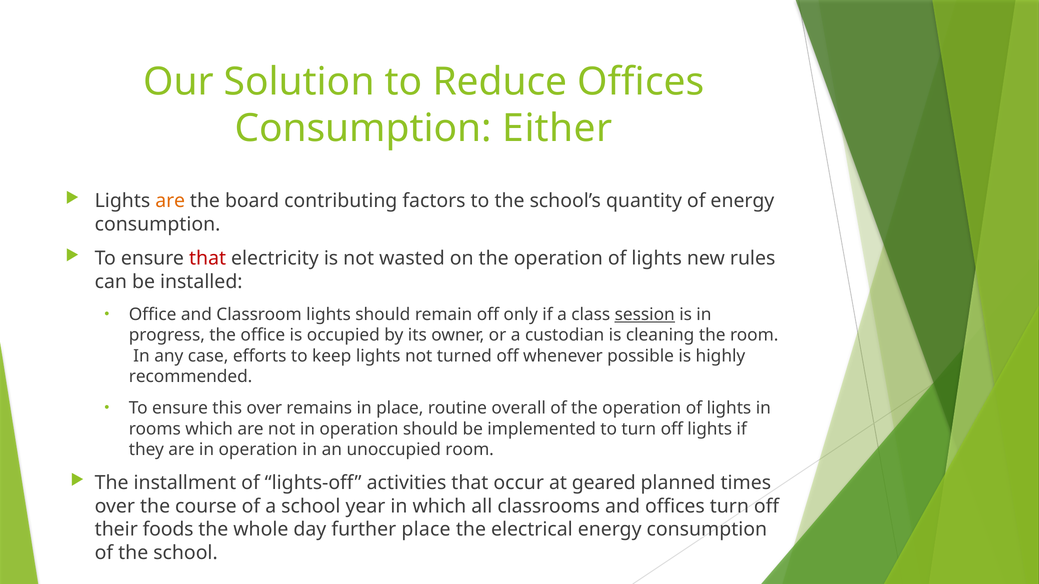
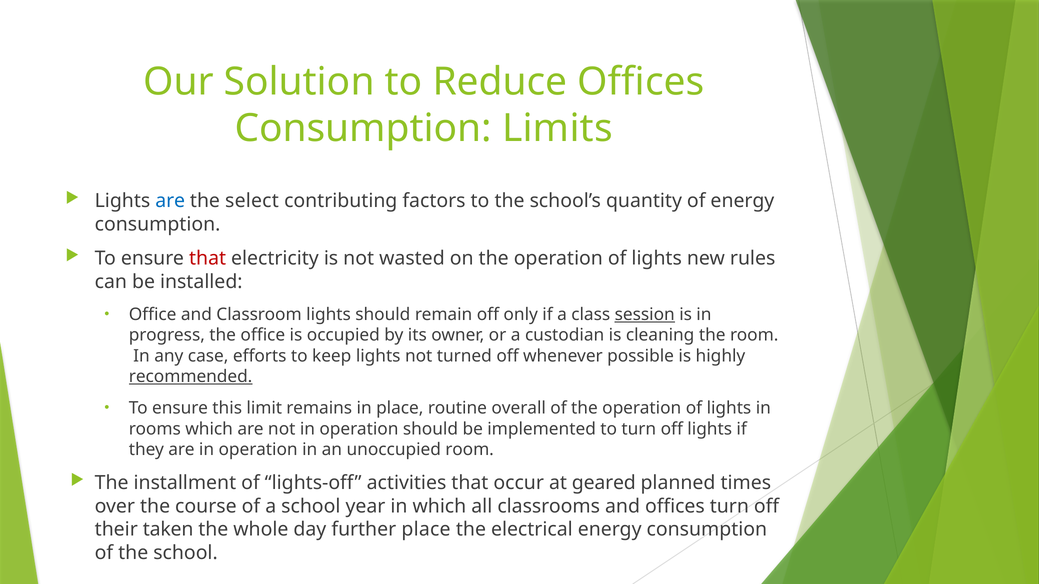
Either: Either -> Limits (557, 129)
are colour: orange -> blue (170, 201)
board: board -> select (252, 201)
recommended underline: none -> present (191, 377)
this over: over -> limit (264, 409)
foods: foods -> taken (168, 530)
